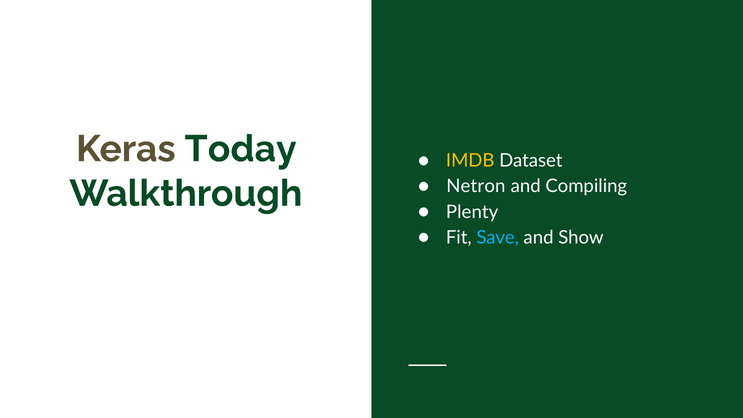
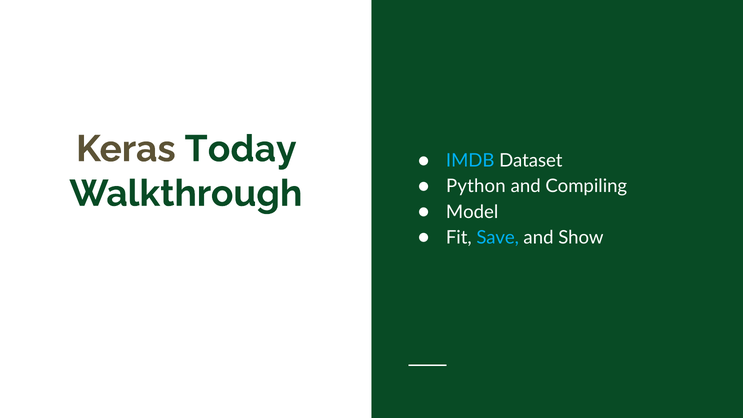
IMDB colour: yellow -> light blue (470, 161)
Netron: Netron -> Python (476, 186)
Plenty: Plenty -> Model (472, 212)
